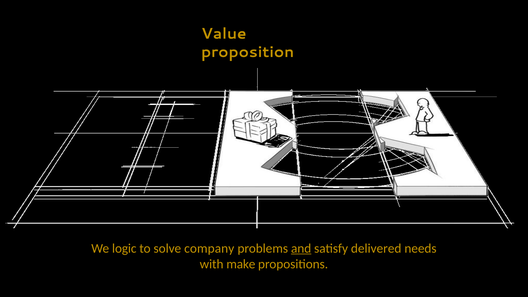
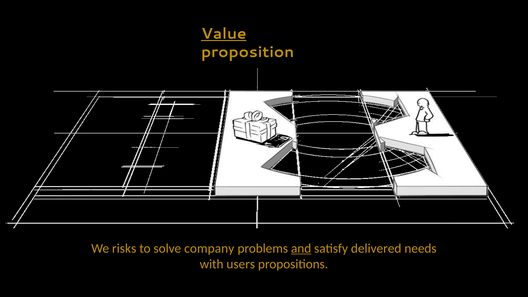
Value underline: none -> present (224, 34)
logic: logic -> risks (124, 248)
make: make -> users (241, 264)
